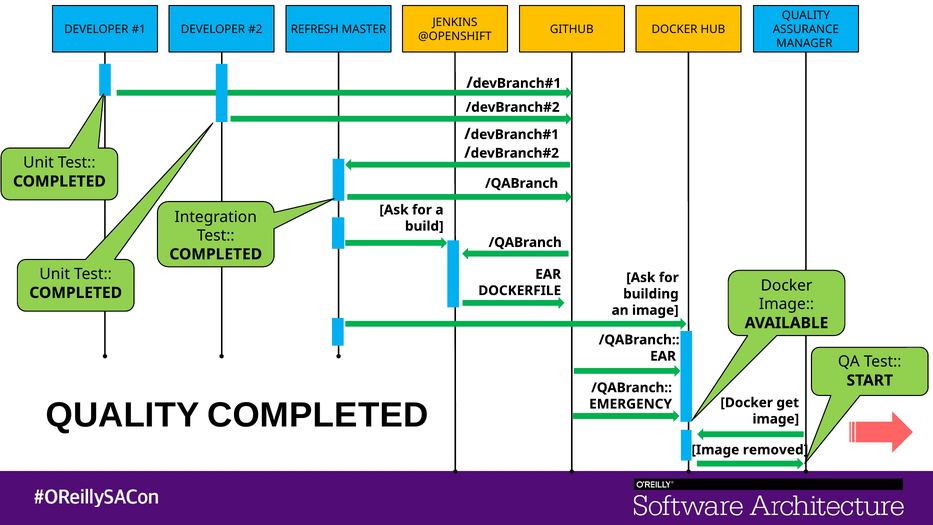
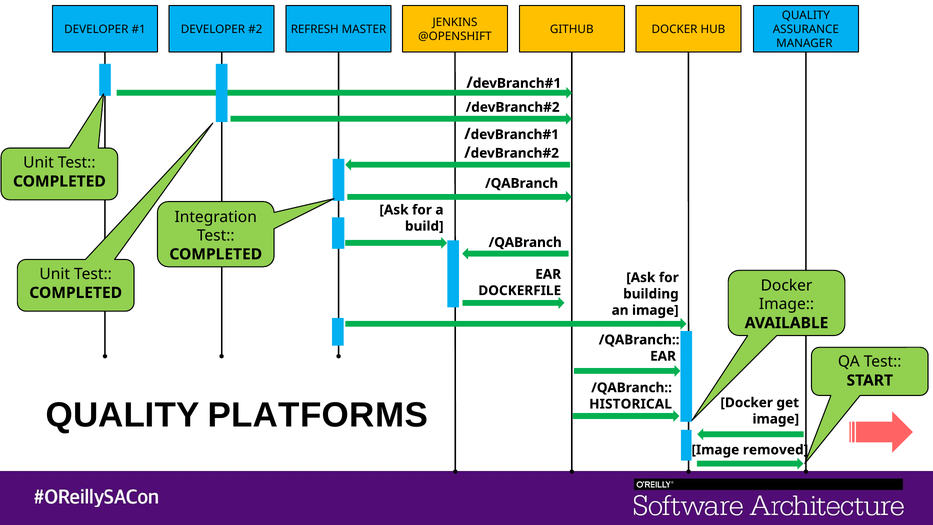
QUALITY COMPLETED: COMPLETED -> PLATFORMS (318, 415)
EMERGENCY: EMERGENCY -> HISTORICAL (631, 404)
